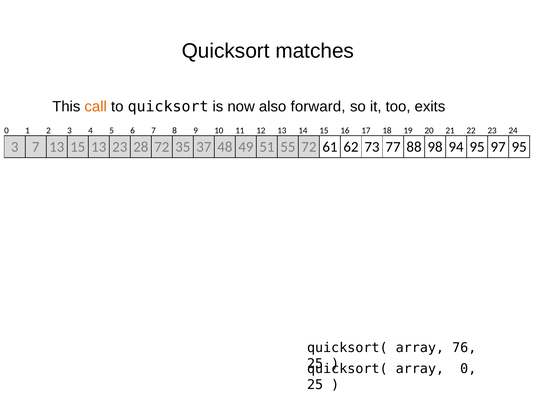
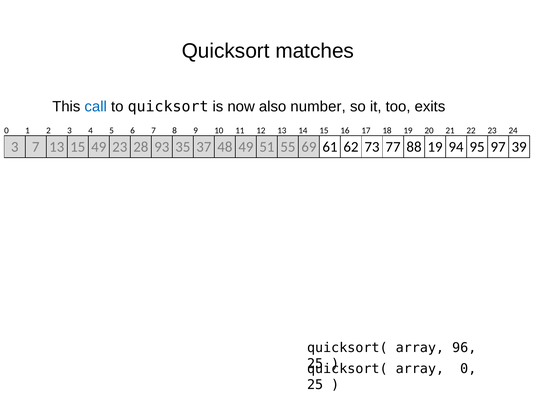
call colour: orange -> blue (96, 106)
forward: forward -> number (318, 106)
15 13: 13 -> 49 (99, 147)
28 72: 72 -> 93 (162, 147)
55 72: 72 -> 69 (309, 147)
88 98: 98 -> 19 (435, 147)
97 95: 95 -> 39 (519, 147)
76: 76 -> 96 (464, 348)
